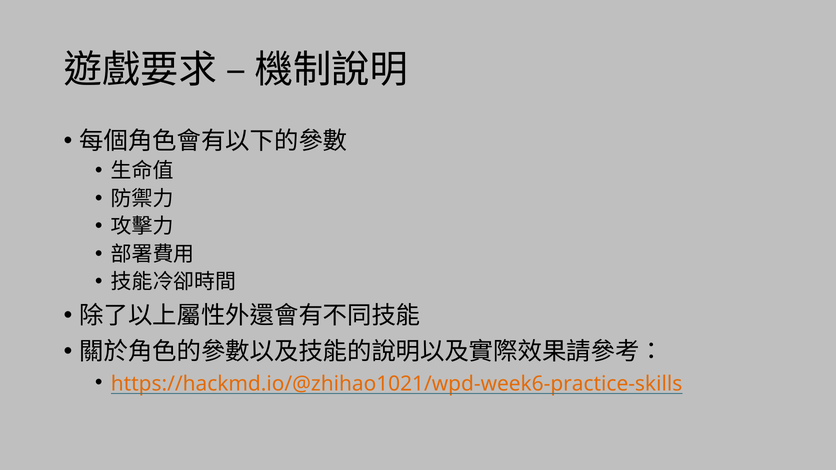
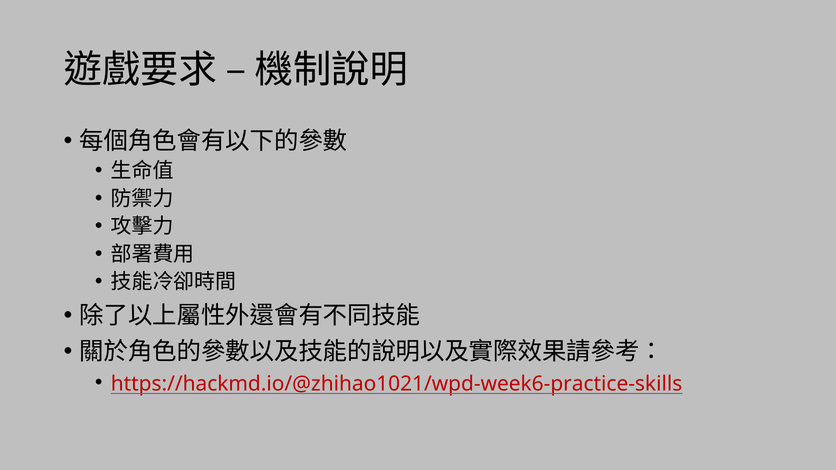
https://hackmd.io/@zhihao1021/wpd-week6-practice-skills colour: orange -> red (397, 384)
